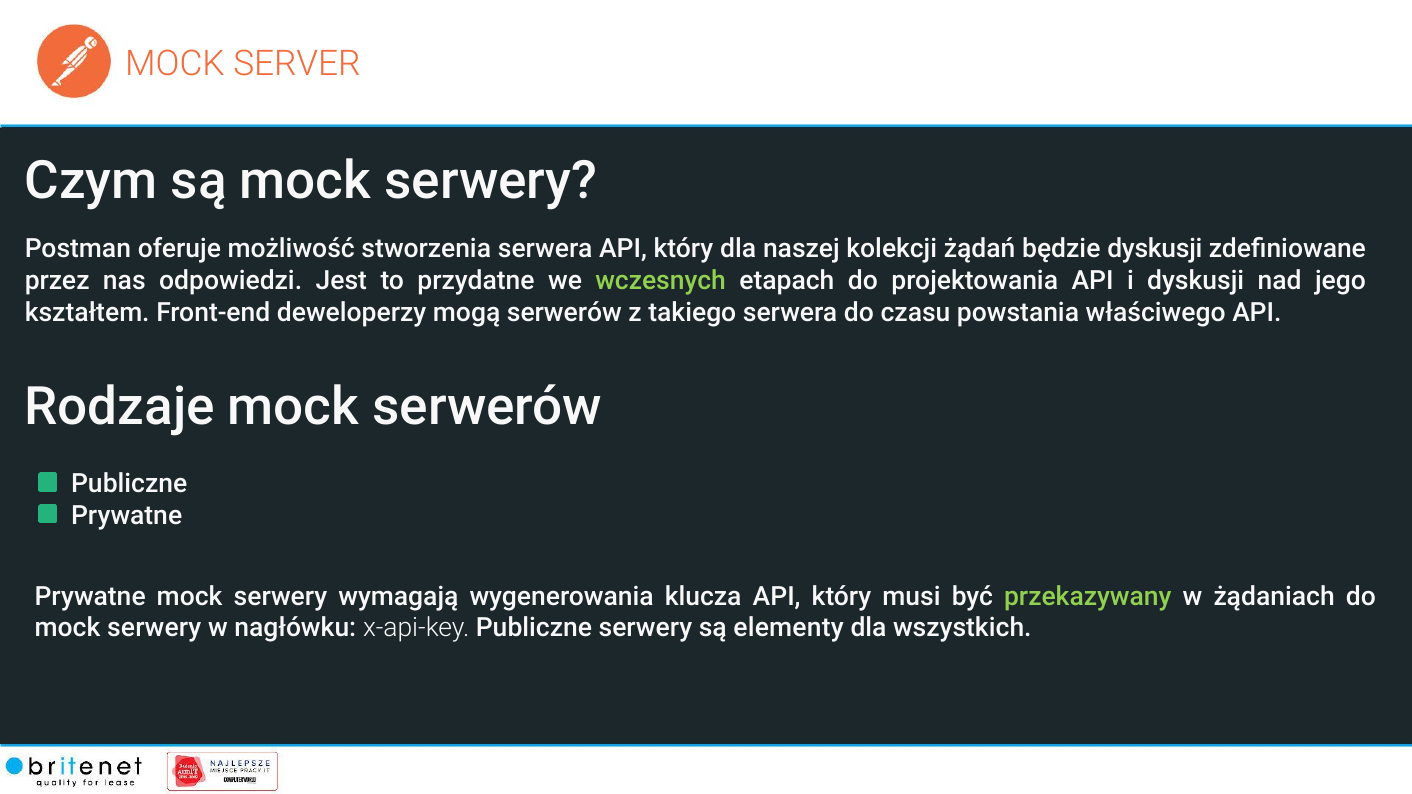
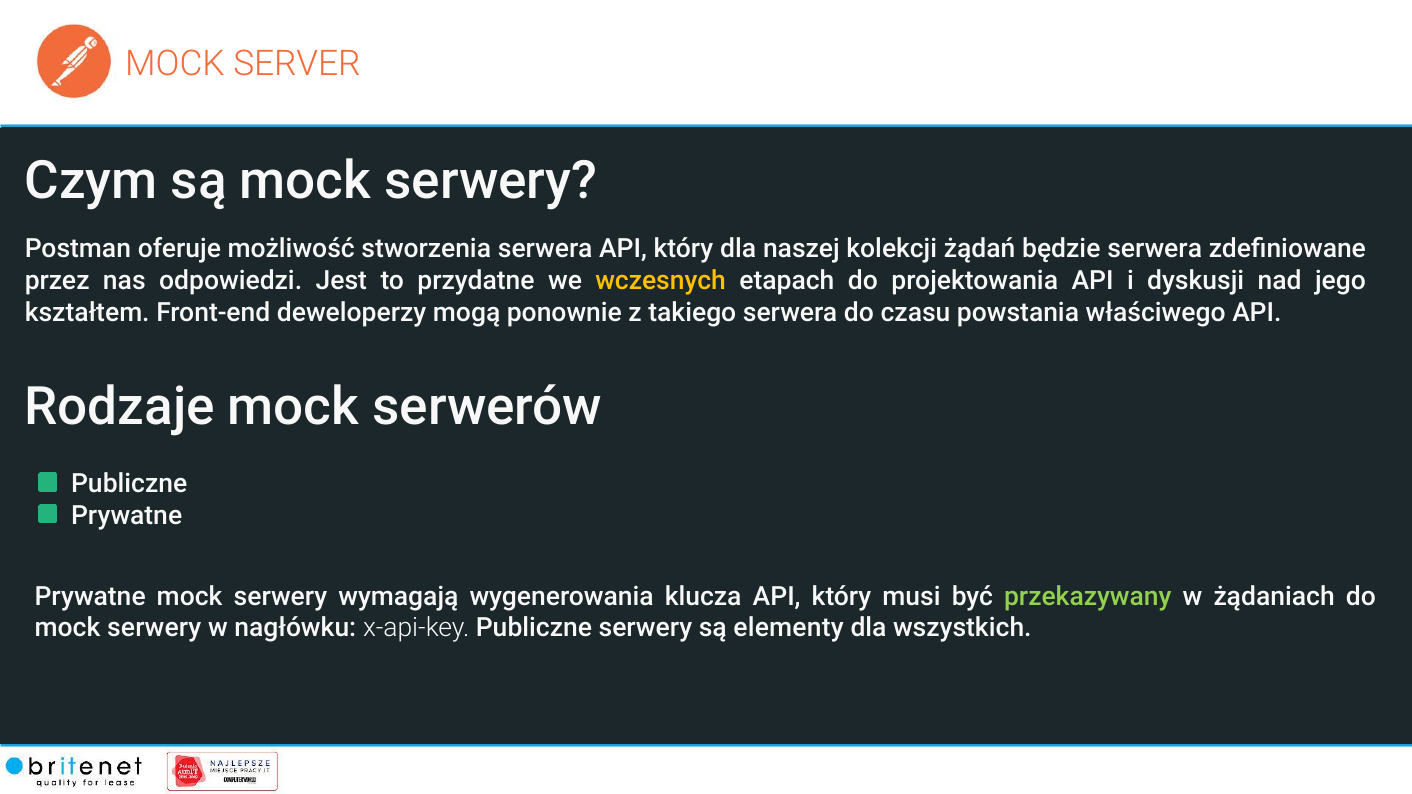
będzie dyskusji: dyskusji -> serwera (1155, 249)
wczesnych colour: light green -> yellow (661, 281)
mogą serwerów: serwerów -> ponownie (564, 313)
